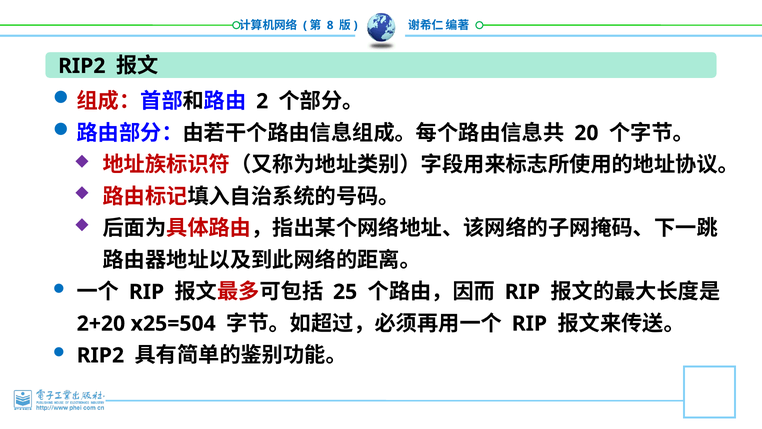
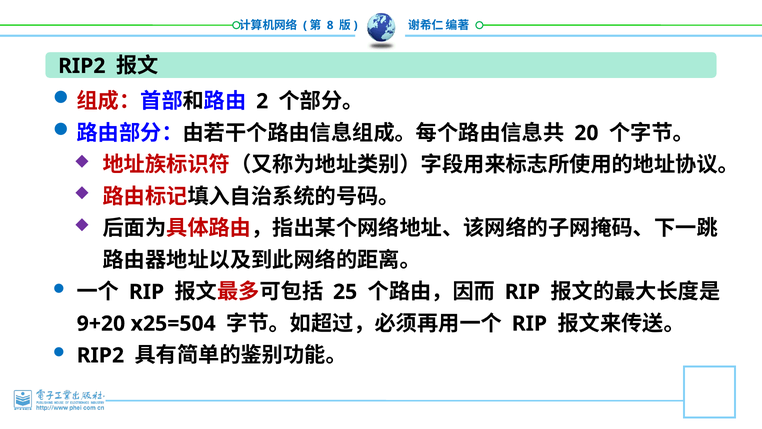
2+20: 2+20 -> 9+20 (101, 323)
